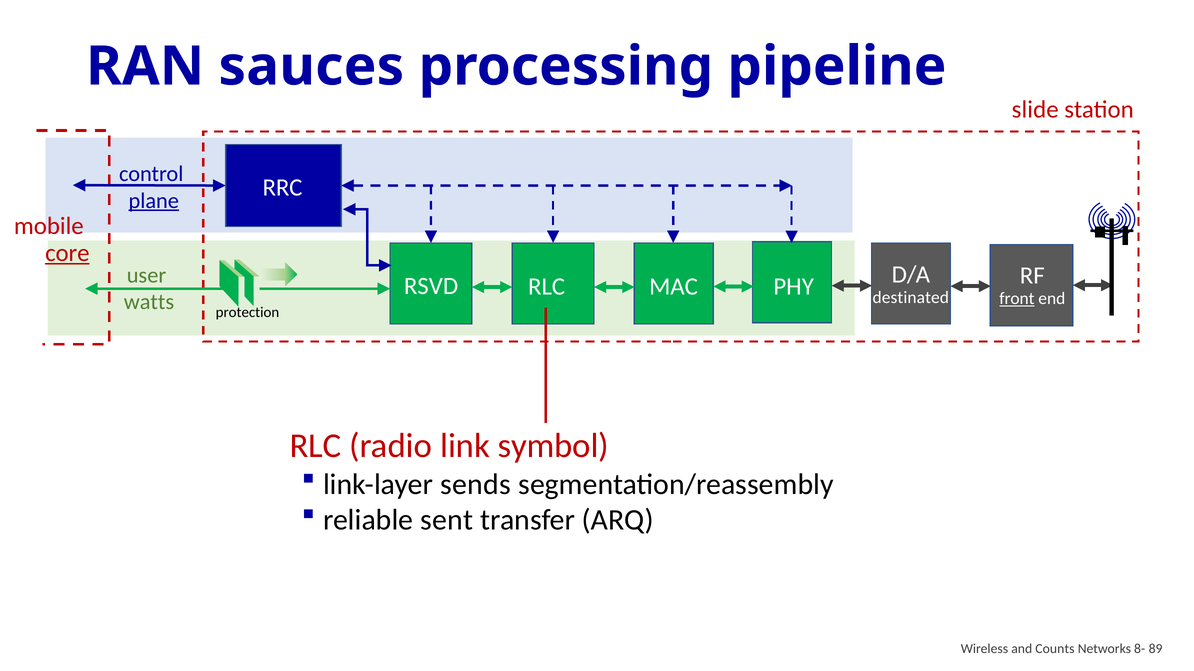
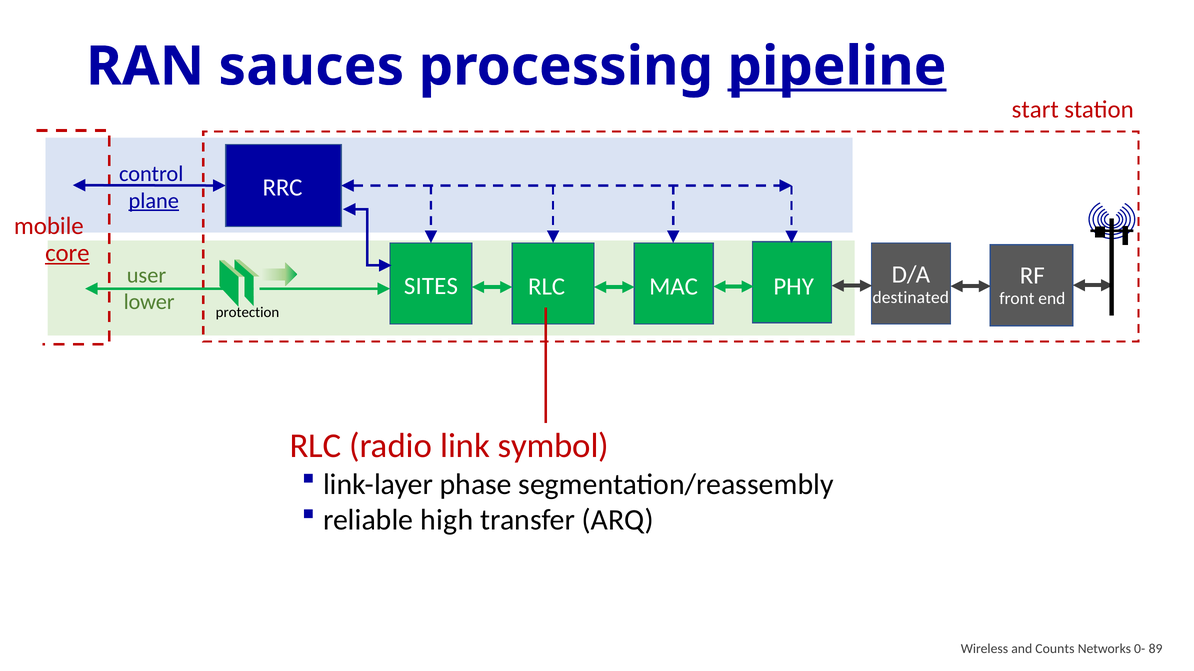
pipeline underline: none -> present (837, 67)
slide: slide -> start (1035, 110)
RSVD: RSVD -> SITES (431, 286)
front underline: present -> none (1017, 299)
watts: watts -> lower (149, 302)
sends: sends -> phase (476, 485)
sent: sent -> high (447, 520)
8-: 8- -> 0- (1140, 650)
